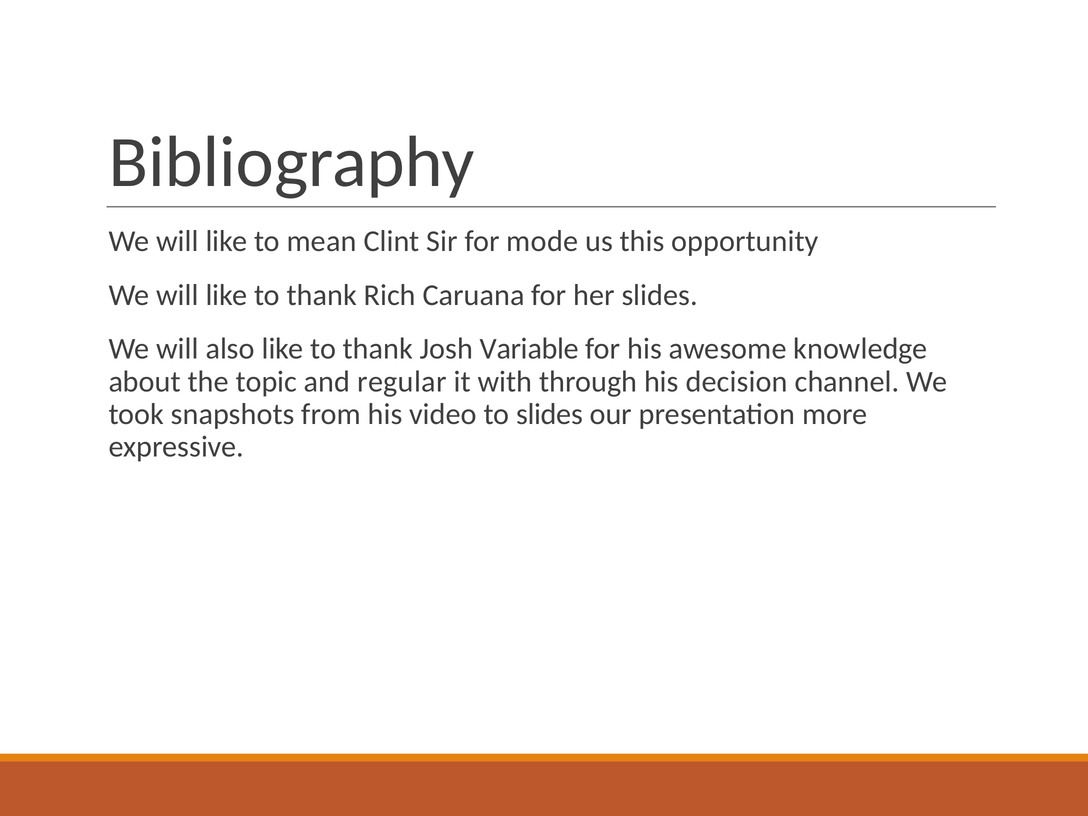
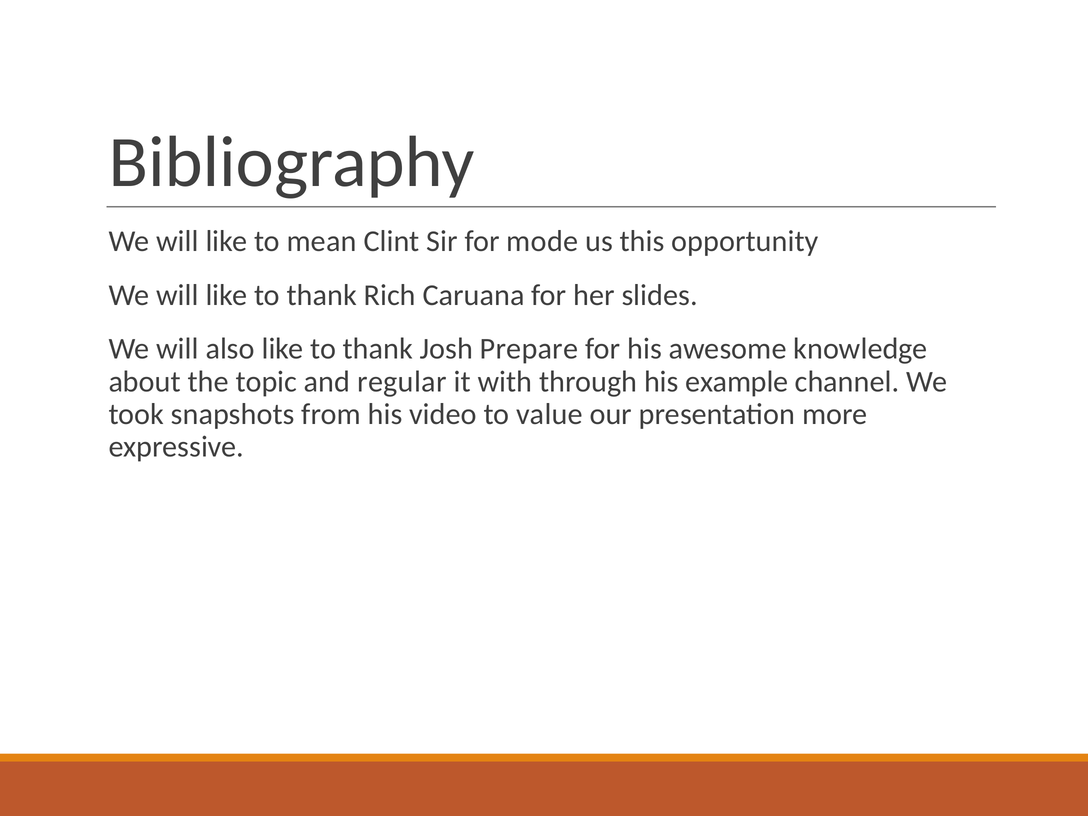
Variable: Variable -> Prepare (529, 349)
decision: decision -> example (737, 382)
to slides: slides -> value (549, 414)
